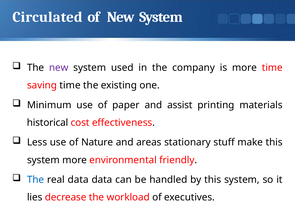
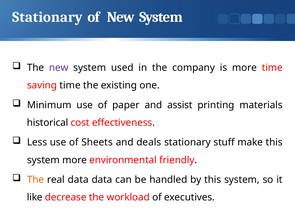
Circulated: Circulated -> Stationary (47, 17)
Nature: Nature -> Sheets (97, 142)
areas: areas -> deals (149, 142)
The colour: blue -> orange (36, 180)
lies: lies -> like (35, 198)
